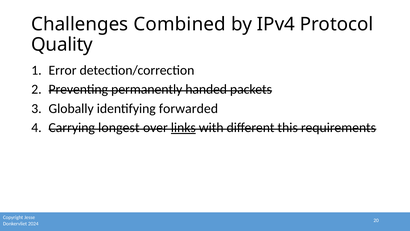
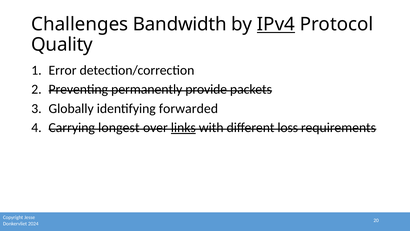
Combined: Combined -> Bandwidth (180, 24)
IPv4 underline: none -> present (276, 24)
handed: handed -> provide (206, 89)
this: this -> loss (288, 127)
